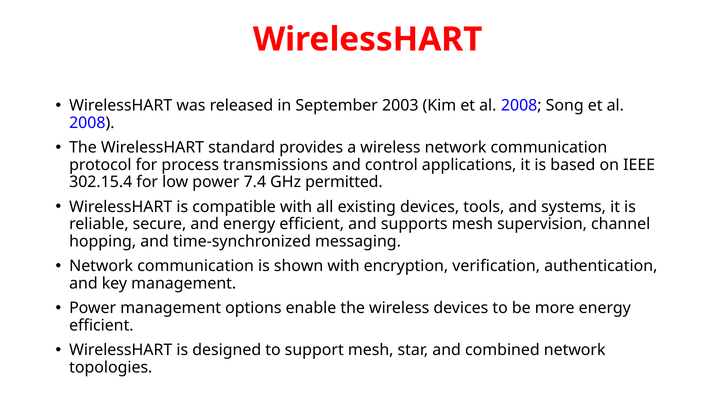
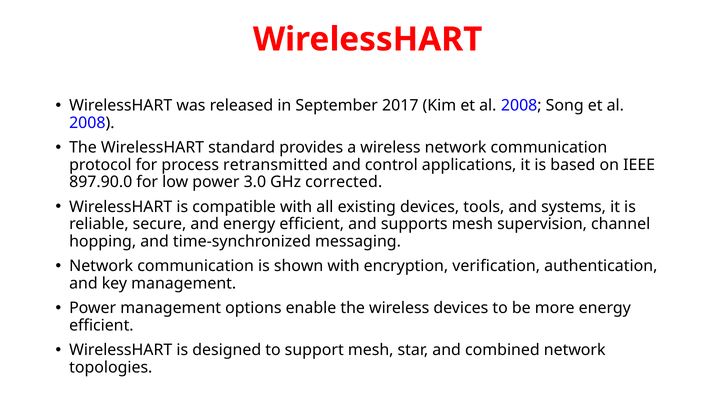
2003: 2003 -> 2017 (400, 105)
transmissions: transmissions -> retransmitted (276, 165)
302.15.4: 302.15.4 -> 897.90.0 (101, 182)
7.4: 7.4 -> 3.0 (255, 182)
permitted: permitted -> corrected (344, 182)
